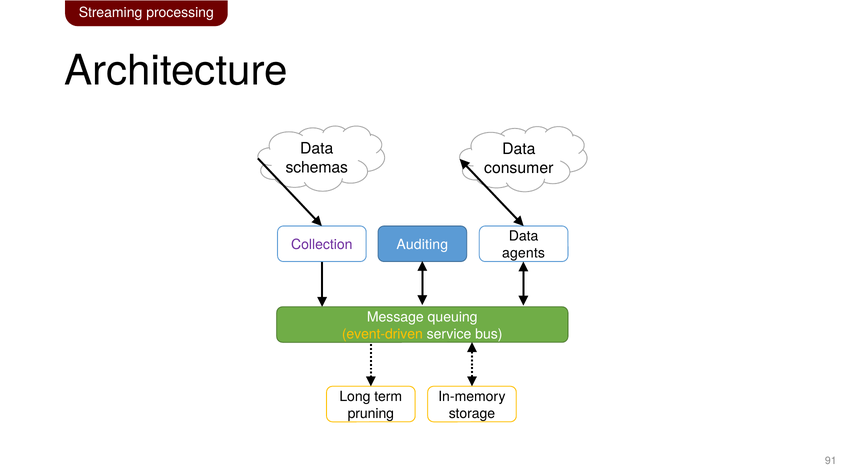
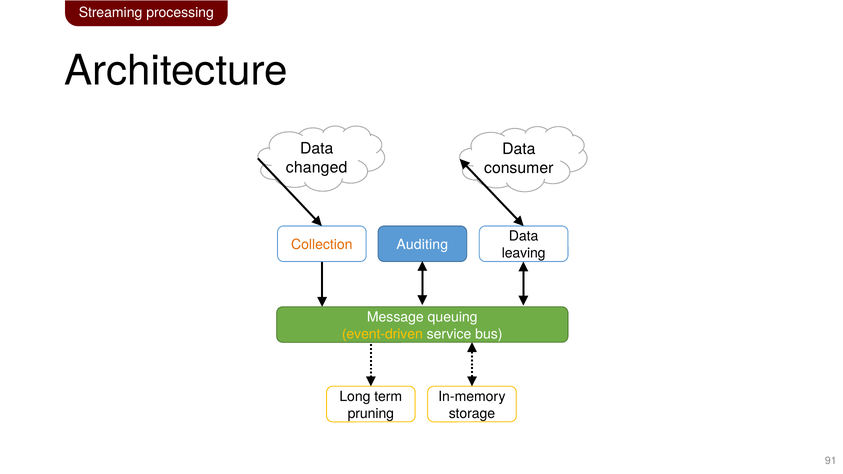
schemas: schemas -> changed (317, 168)
Collection colour: purple -> orange (322, 245)
agents: agents -> leaving (524, 253)
